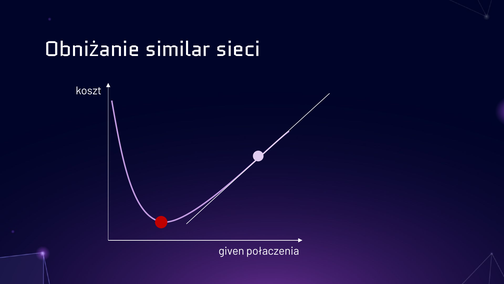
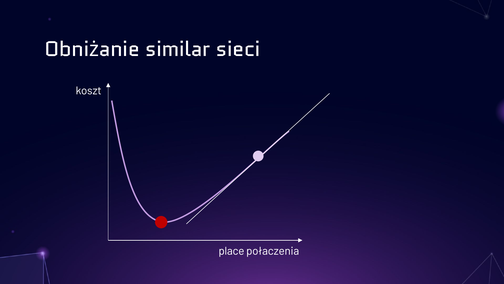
given: given -> place (231, 251)
